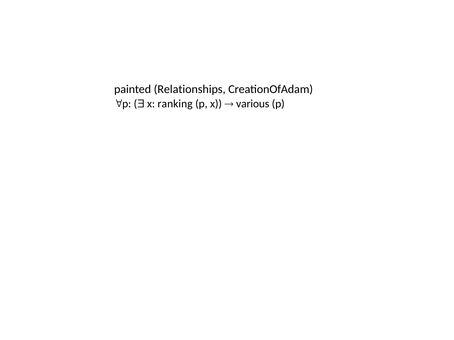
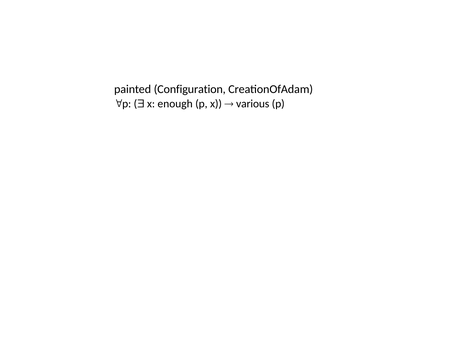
Relationships: Relationships -> Configuration (190, 89)
ranking: ranking -> enough (175, 104)
